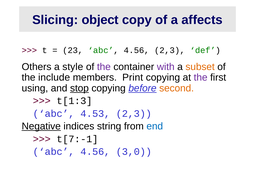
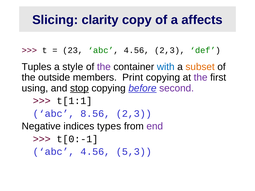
object: object -> clarity (100, 20)
Others: Others -> Tuples (37, 67)
with colour: purple -> blue (166, 67)
include: include -> outside (54, 78)
second colour: orange -> purple (177, 88)
t[1:3: t[1:3 -> t[1:1 (74, 101)
4.53: 4.53 -> 8.56 (95, 114)
Negative underline: present -> none (41, 126)
string: string -> types (109, 126)
end colour: blue -> purple (155, 126)
t[7:-1: t[7:-1 -> t[0:-1 (77, 139)
3,0: 3,0 -> 5,3 (134, 152)
